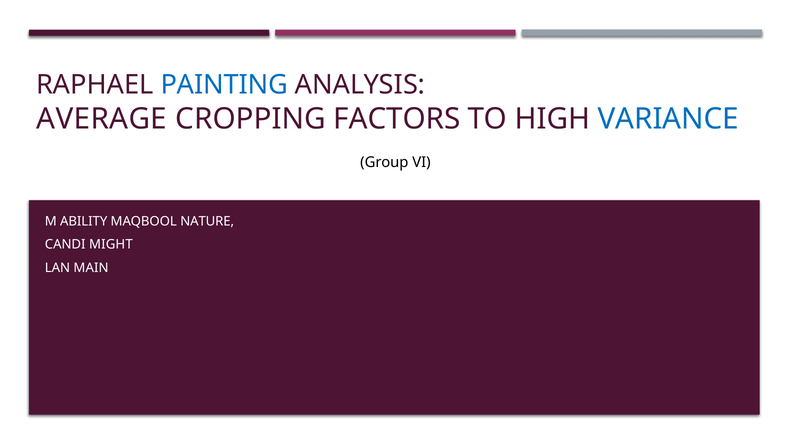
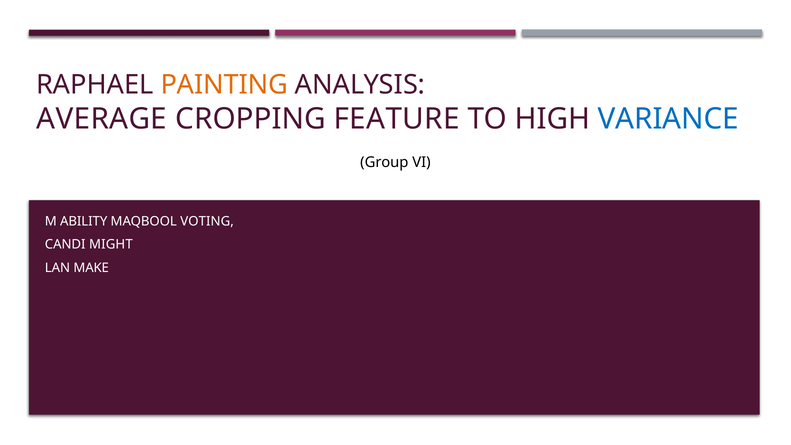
PAINTING colour: blue -> orange (224, 85)
FACTORS: FACTORS -> FEATURE (397, 119)
NATURE: NATURE -> VOTING (207, 221)
MAIN: MAIN -> MAKE (91, 268)
